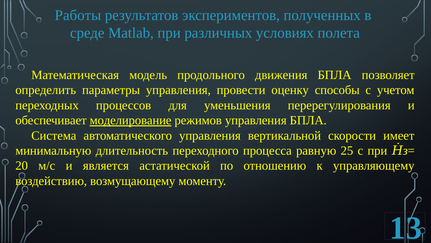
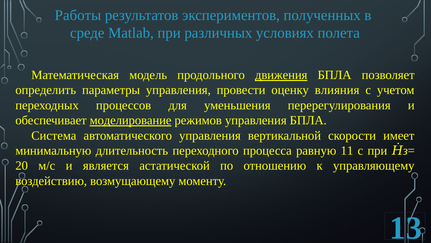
движения underline: none -> present (281, 75)
способы: способы -> влияния (337, 90)
25: 25 -> 11 (347, 150)
